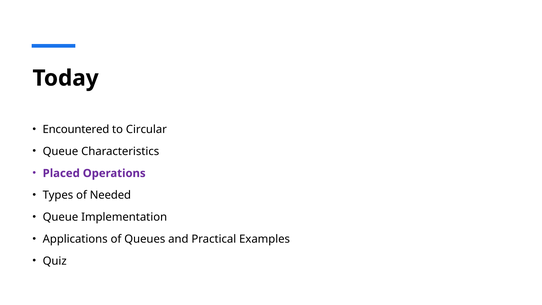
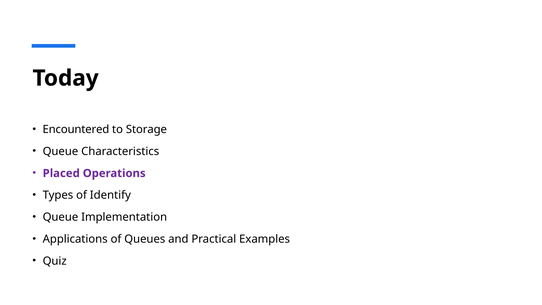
Circular: Circular -> Storage (146, 129)
Needed: Needed -> Identify (110, 195)
